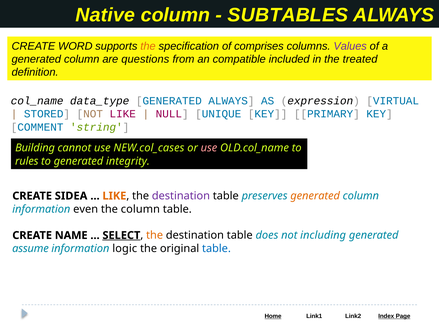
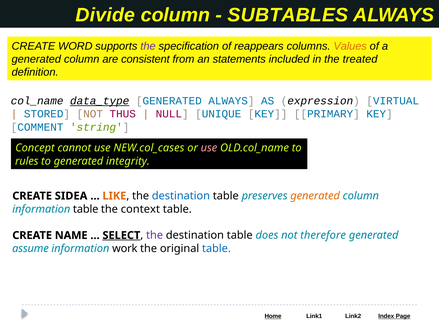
Native: Native -> Divide (105, 15)
the colour: orange -> purple (148, 46)
comprises: comprises -> reappears (259, 46)
Values colour: purple -> orange (350, 46)
questions: questions -> consistent (145, 59)
compatible: compatible -> statements (239, 59)
data_type underline: none -> present (100, 101)
NOT LIKE: LIKE -> THUS (123, 114)
Building: Building -> Concept (35, 148)
destination colour: purple -> blue (181, 196)
information even: even -> table (86, 209)
the column: column -> context (140, 209)
the colour: orange -> purple (155, 236)
including: including -> therefore (323, 236)
logic: logic -> work (125, 249)
